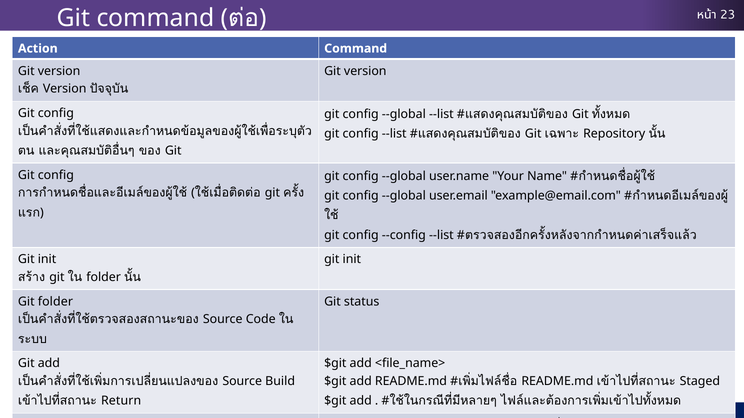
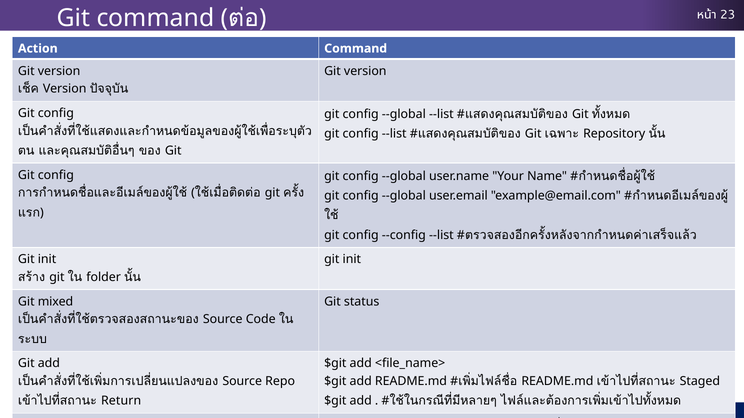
Git folder: folder -> mixed (55, 302)
Build: Build -> Repo (280, 382)
